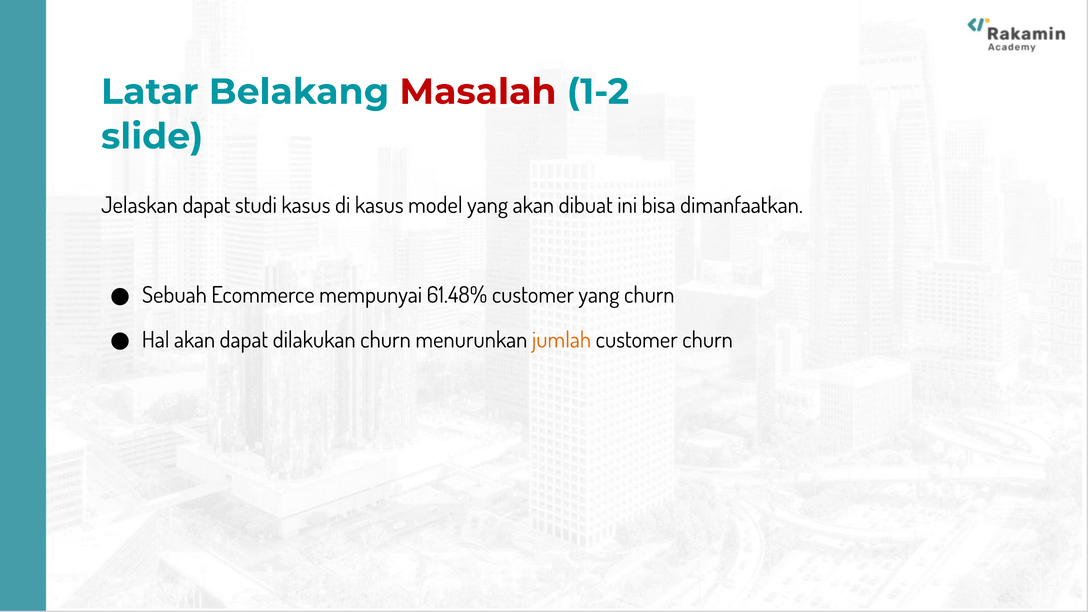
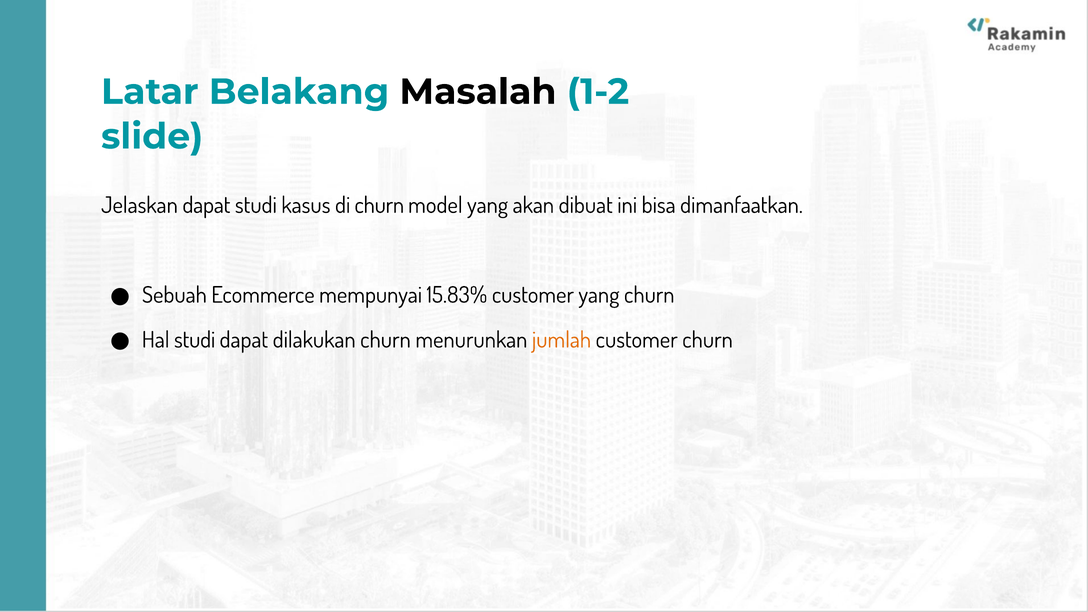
Masalah colour: red -> black (478, 92)
di kasus: kasus -> churn (379, 205)
61.48%: 61.48% -> 15.83% (457, 295)
Hal akan: akan -> studi (195, 340)
